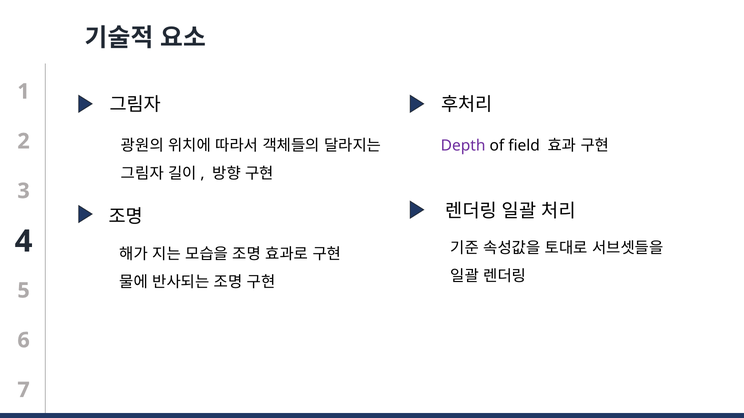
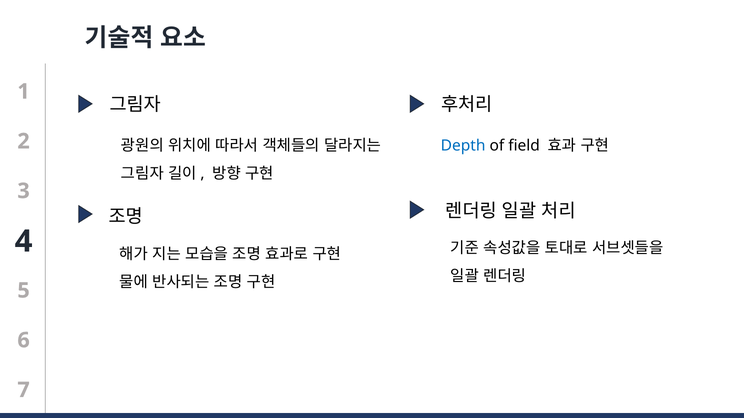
Depth colour: purple -> blue (463, 146)
